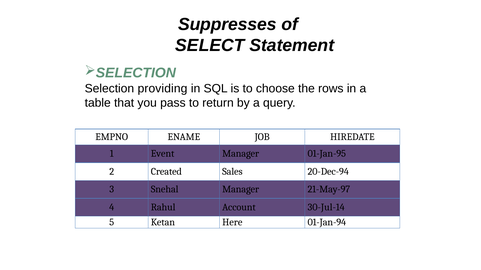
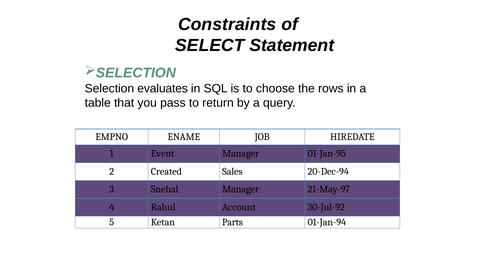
Suppresses: Suppresses -> Constraints (227, 24)
providing: providing -> evaluates (163, 89)
30-Jul-14: 30-Jul-14 -> 30-Jul-92 (326, 208)
Here: Here -> Parts (232, 223)
